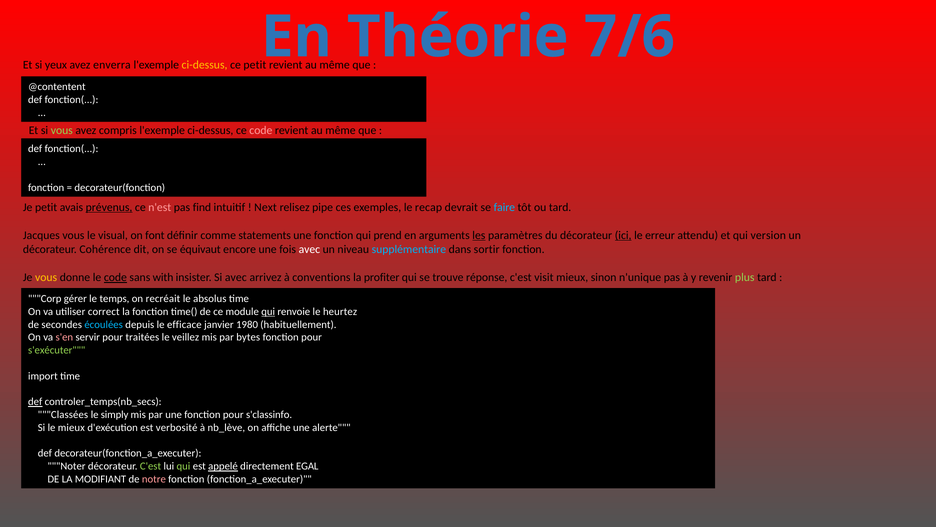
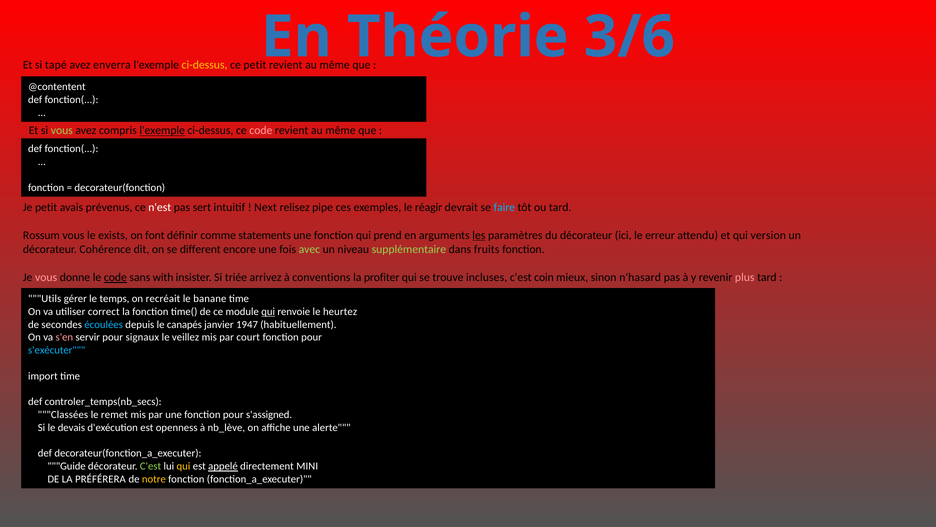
7/6: 7/6 -> 3/6 (629, 37)
yeux: yeux -> tapé (56, 65)
l'exemple underline: none -> present (162, 130)
prévenus underline: present -> none (109, 207)
n'est colour: pink -> white (160, 207)
find: find -> sert (202, 207)
recap: recap -> réagir (429, 207)
Jacques: Jacques -> Rossum (41, 235)
visual: visual -> exists (113, 235)
ici underline: present -> none (623, 235)
équivaut: équivaut -> different (200, 249)
avec colour: white -> light green (309, 249)
supplémentaire colour: light blue -> light green (409, 249)
sortir: sortir -> fruits (487, 249)
vous colour: yellow -> pink (46, 277)
Si avec: avec -> triée (236, 277)
réponse: réponse -> incluses (487, 277)
visit: visit -> coin (544, 277)
n'unique: n'unique -> n'hasard (640, 277)
plus colour: light green -> pink (745, 277)
Corp: Corp -> Utils (45, 298)
absolus: absolus -> banane (210, 298)
efficace: efficace -> canapés (184, 324)
1980: 1980 -> 1947 (247, 324)
traitées: traitées -> signaux (142, 337)
bytes: bytes -> court (248, 337)
s'exécuter colour: light green -> light blue (57, 350)
def underline: present -> none (35, 401)
simply: simply -> remet (114, 414)
s'classinfo: s'classinfo -> s'assigned (269, 414)
le mieux: mieux -> devais (71, 427)
verbosité: verbosité -> openness (177, 427)
Noter: Noter -> Guide (67, 466)
qui colour: light green -> yellow (183, 466)
EGAL: EGAL -> MINI (307, 466)
MODIFIANT: MODIFIANT -> PRÉFÉRERA (100, 479)
notre colour: pink -> yellow (154, 479)
